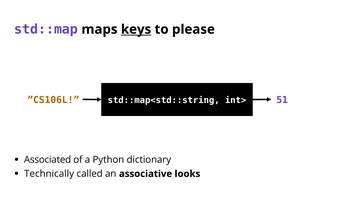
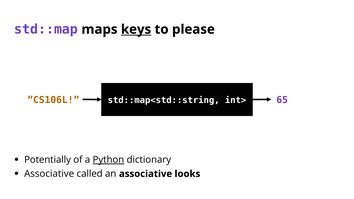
51: 51 -> 65 (282, 100)
Associated: Associated -> Potentially (48, 160)
Python underline: none -> present (108, 160)
Technically: Technically -> Associative (49, 174)
